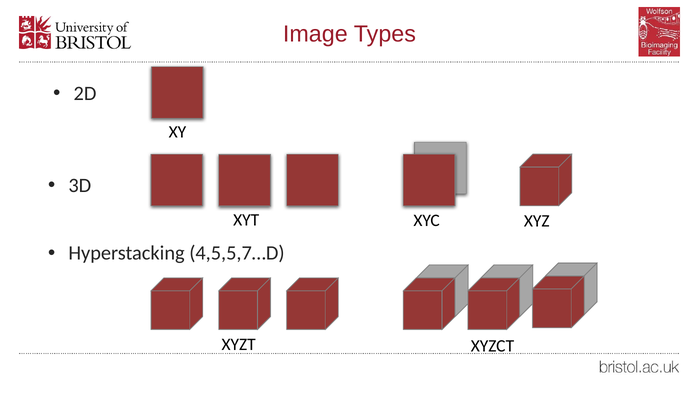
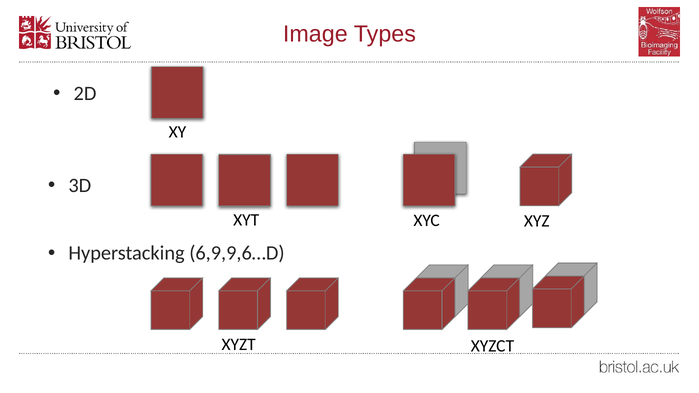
4,5,5,7…D: 4,5,5,7…D -> 6,9,9,6…D (237, 253)
